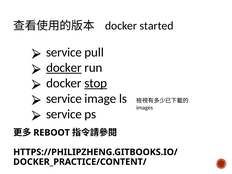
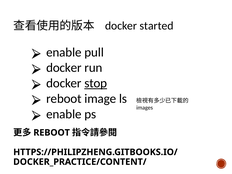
service: service -> enable (64, 52)
docker underline: present -> none (64, 68)
service: service -> reboot (64, 99)
service: service -> enable (64, 114)
